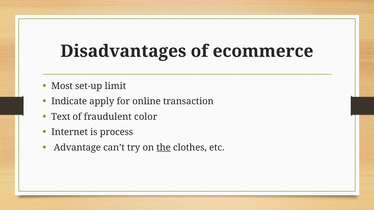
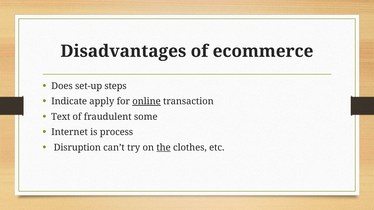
Most: Most -> Does (62, 86)
limit: limit -> steps (116, 86)
online underline: none -> present (147, 102)
color: color -> some (146, 117)
Advantage: Advantage -> Disruption (77, 148)
